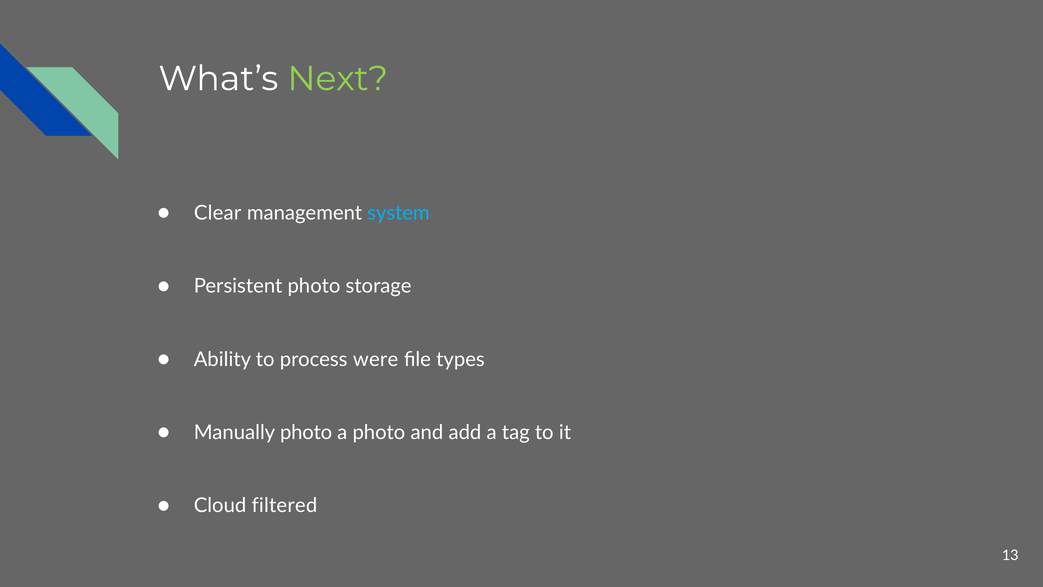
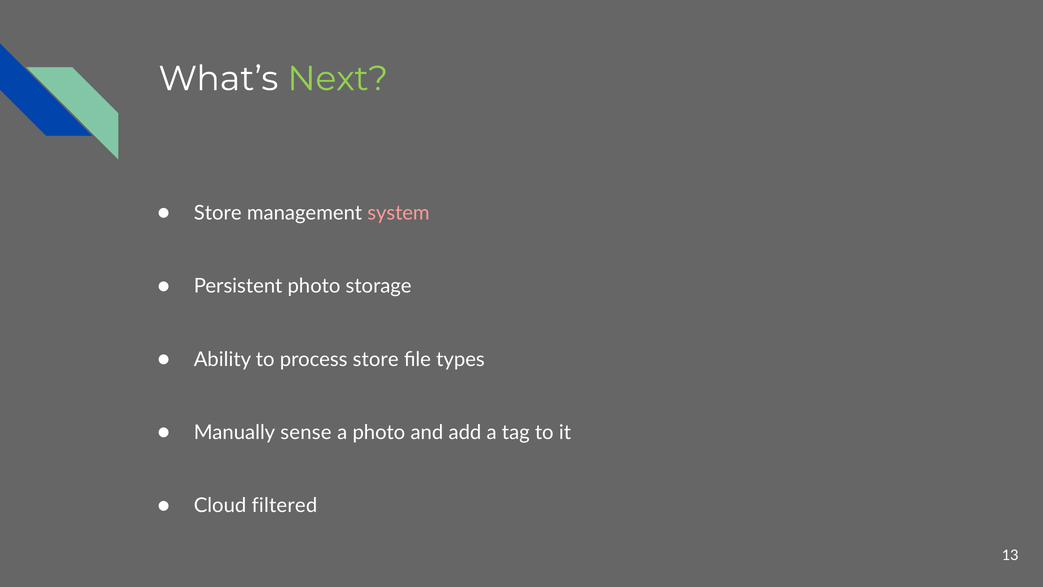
Clear: Clear -> Store (218, 213)
system colour: light blue -> pink (398, 213)
process were: were -> store (376, 359)
Manually photo: photo -> sense (306, 432)
